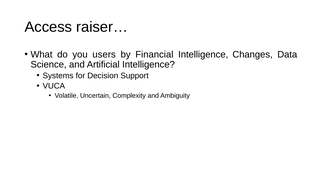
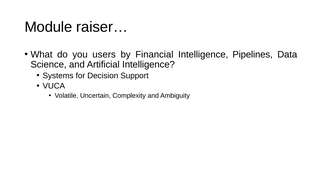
Access: Access -> Module (48, 27)
Changes: Changes -> Pipelines (253, 54)
